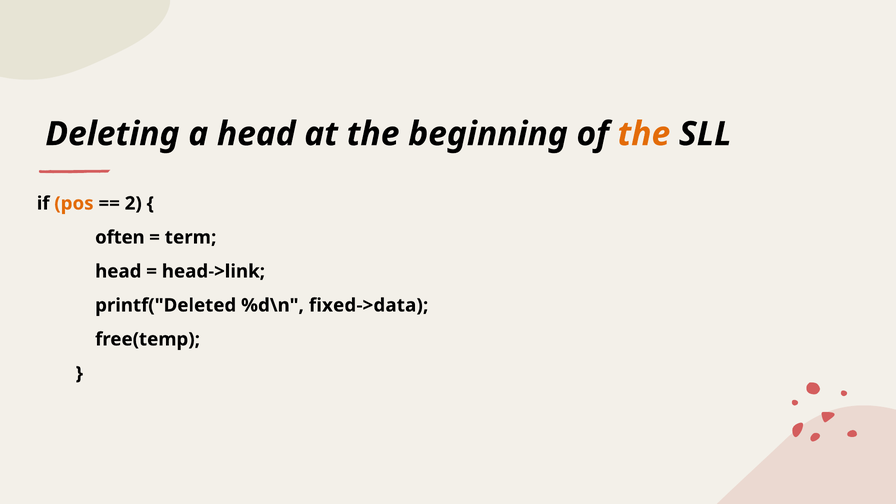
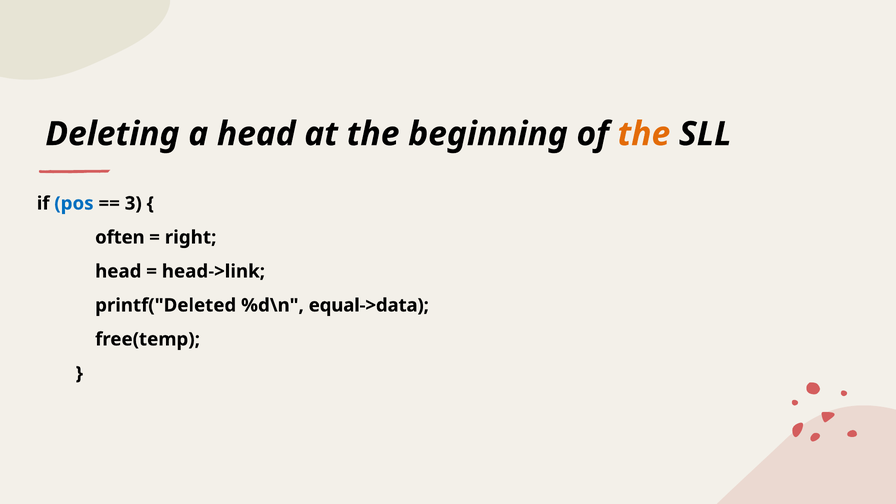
pos colour: orange -> blue (74, 203)
2: 2 -> 3 (133, 203)
term: term -> right (191, 237)
fixed->data: fixed->data -> equal->data (369, 305)
